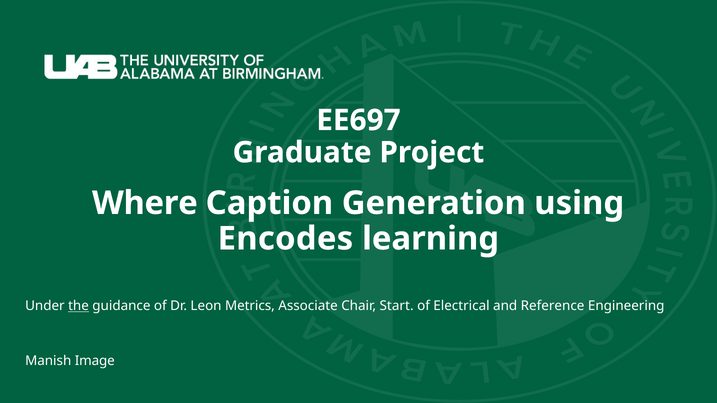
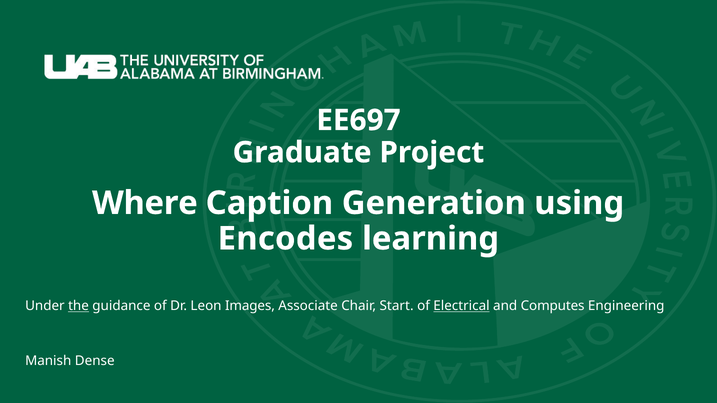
Metrics: Metrics -> Images (250, 306)
Electrical underline: none -> present (462, 306)
Reference: Reference -> Computes (553, 306)
Image: Image -> Dense (95, 361)
